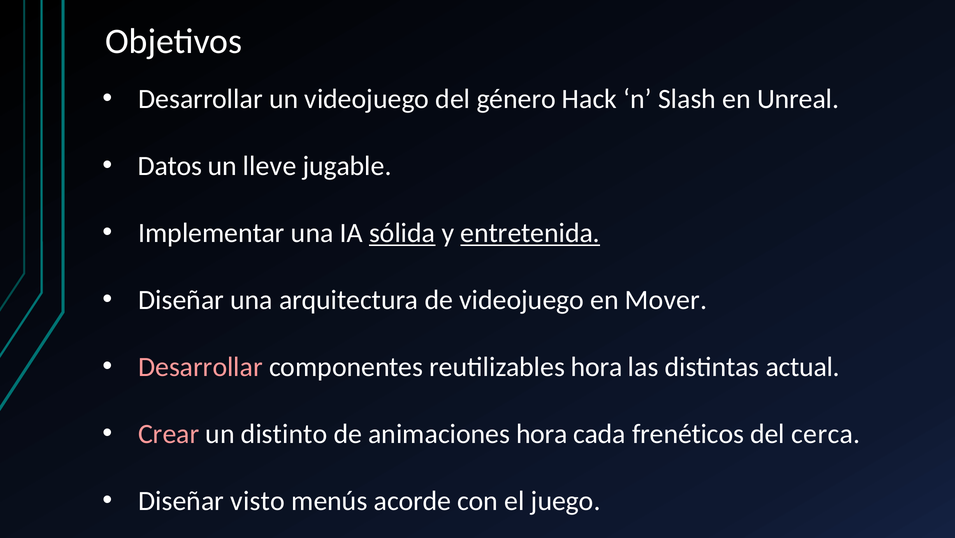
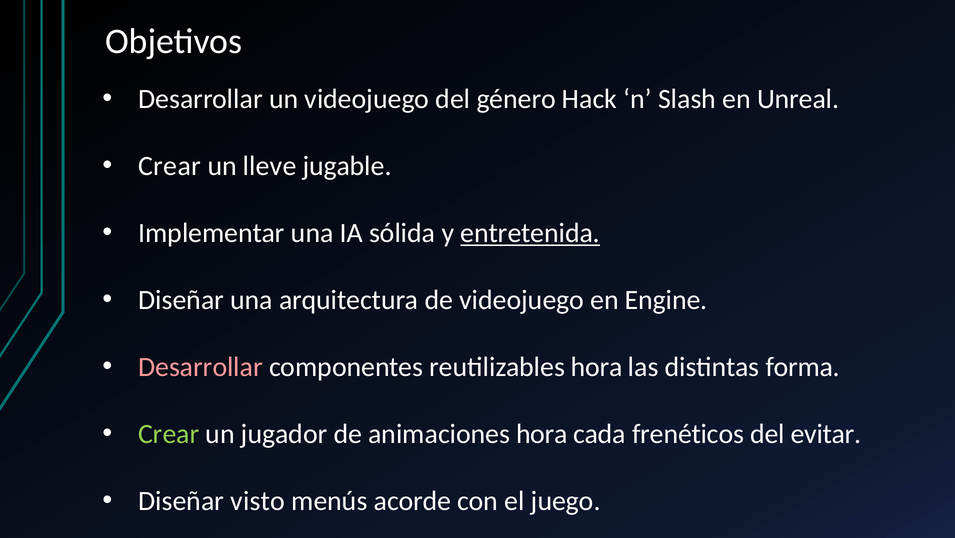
Datos: Datos -> Crear (170, 166)
sólida underline: present -> none (402, 233)
Mover: Mover -> Engine (666, 300)
actual: actual -> forma (803, 367)
Crear colour: pink -> light green (169, 434)
distinto: distinto -> jugador (284, 434)
cerca: cerca -> evitar (826, 434)
